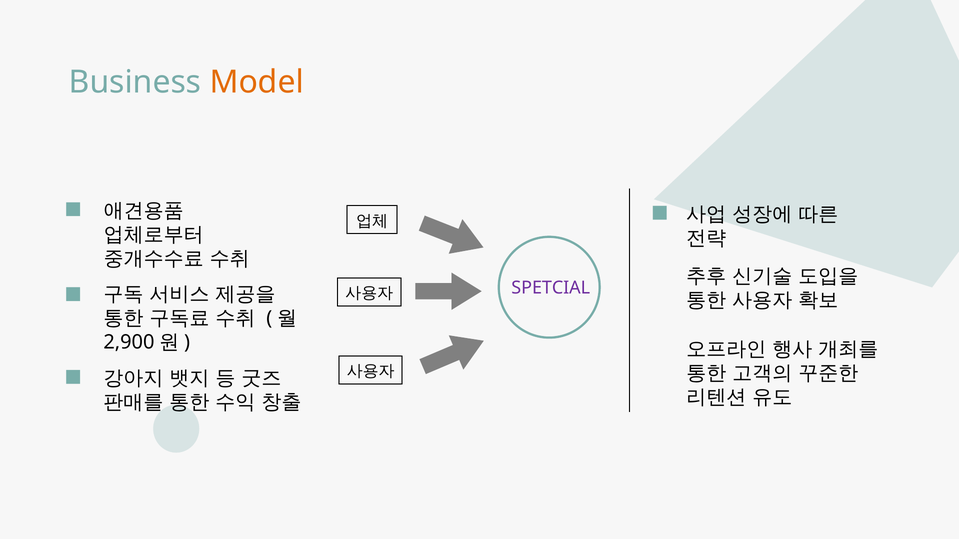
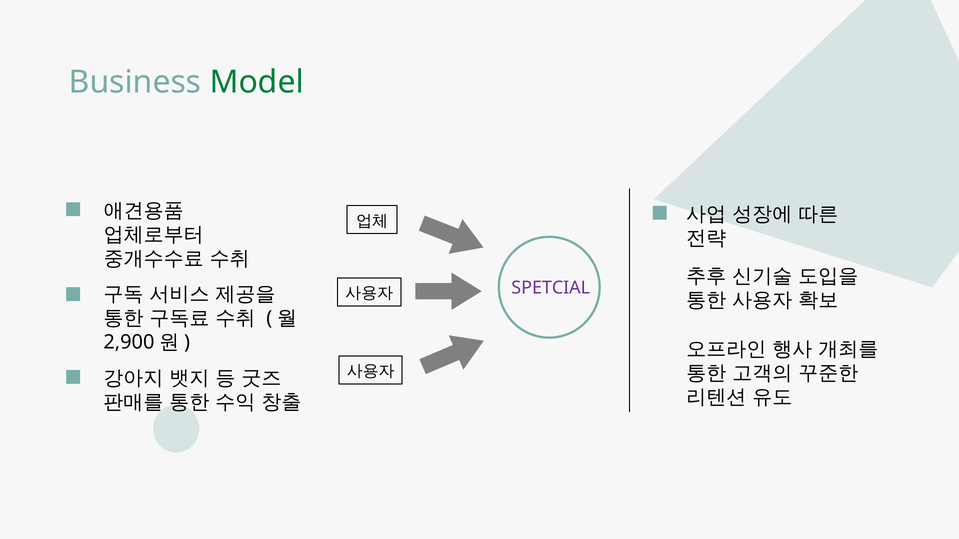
Model colour: orange -> green (257, 82)
